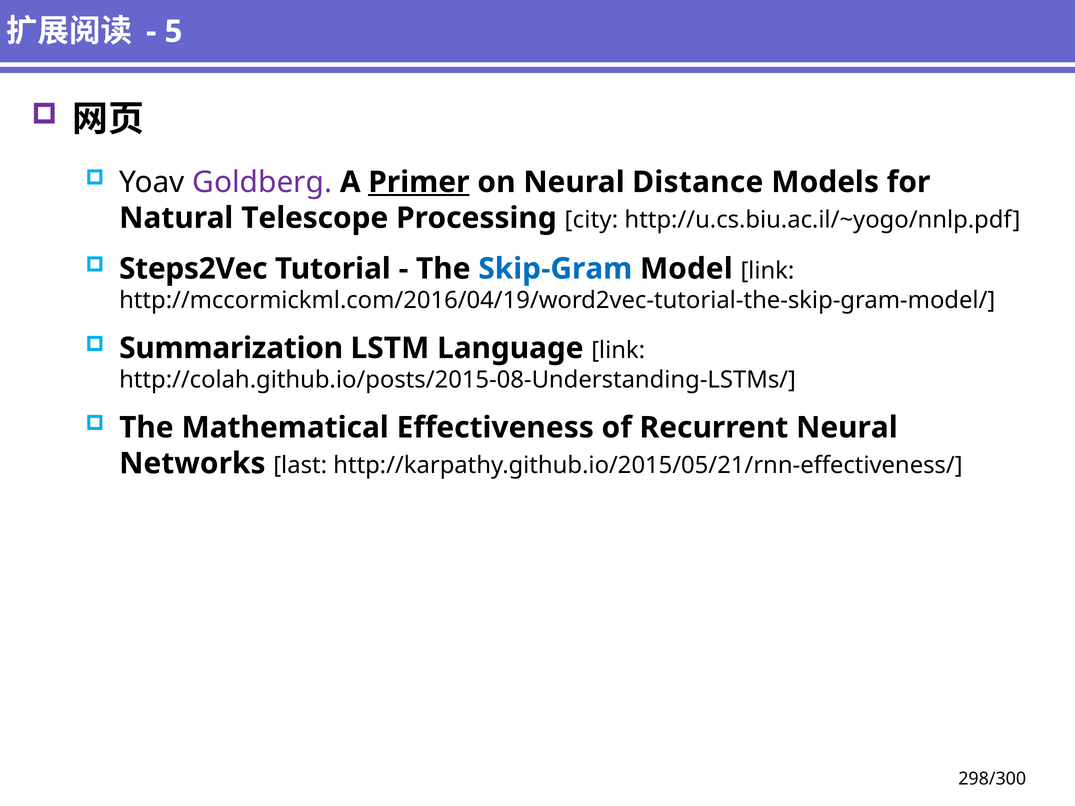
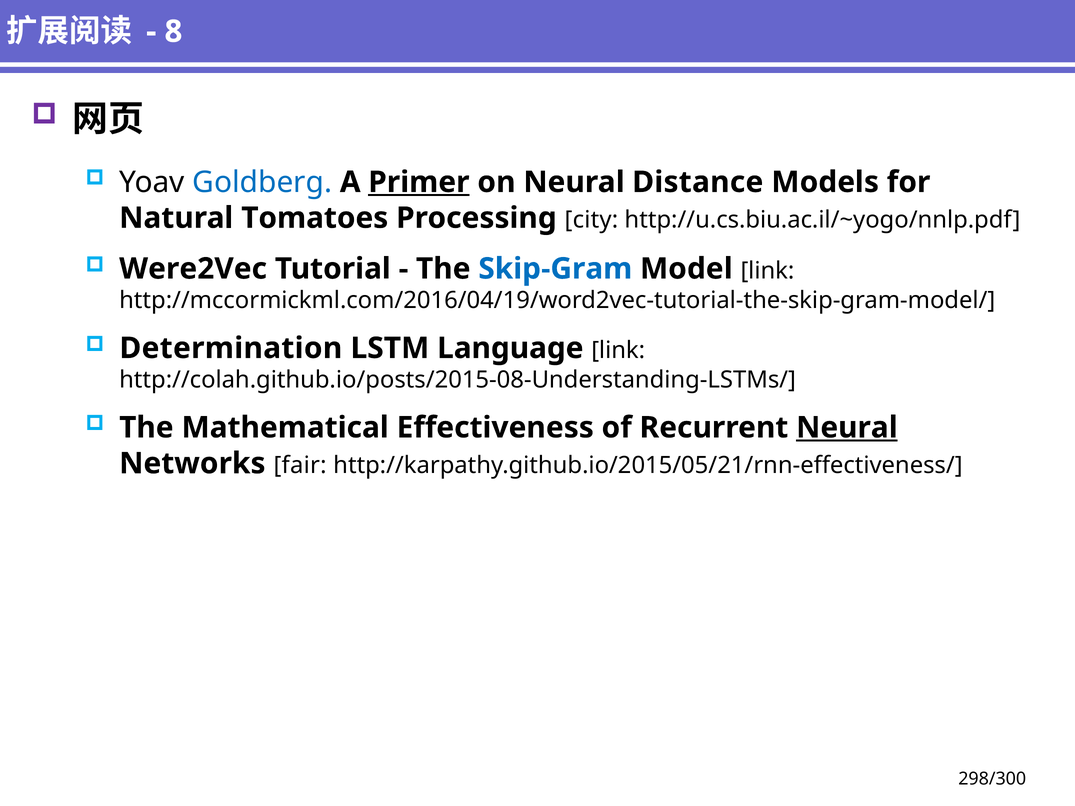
5: 5 -> 8 (173, 32)
Goldberg colour: purple -> blue (262, 182)
Telescope: Telescope -> Tomatoes (315, 218)
Steps2Vec: Steps2Vec -> Were2Vec (193, 269)
Summarization: Summarization -> Determination (231, 348)
Neural underline: none -> present (847, 428)
last: last -> fair (300, 466)
